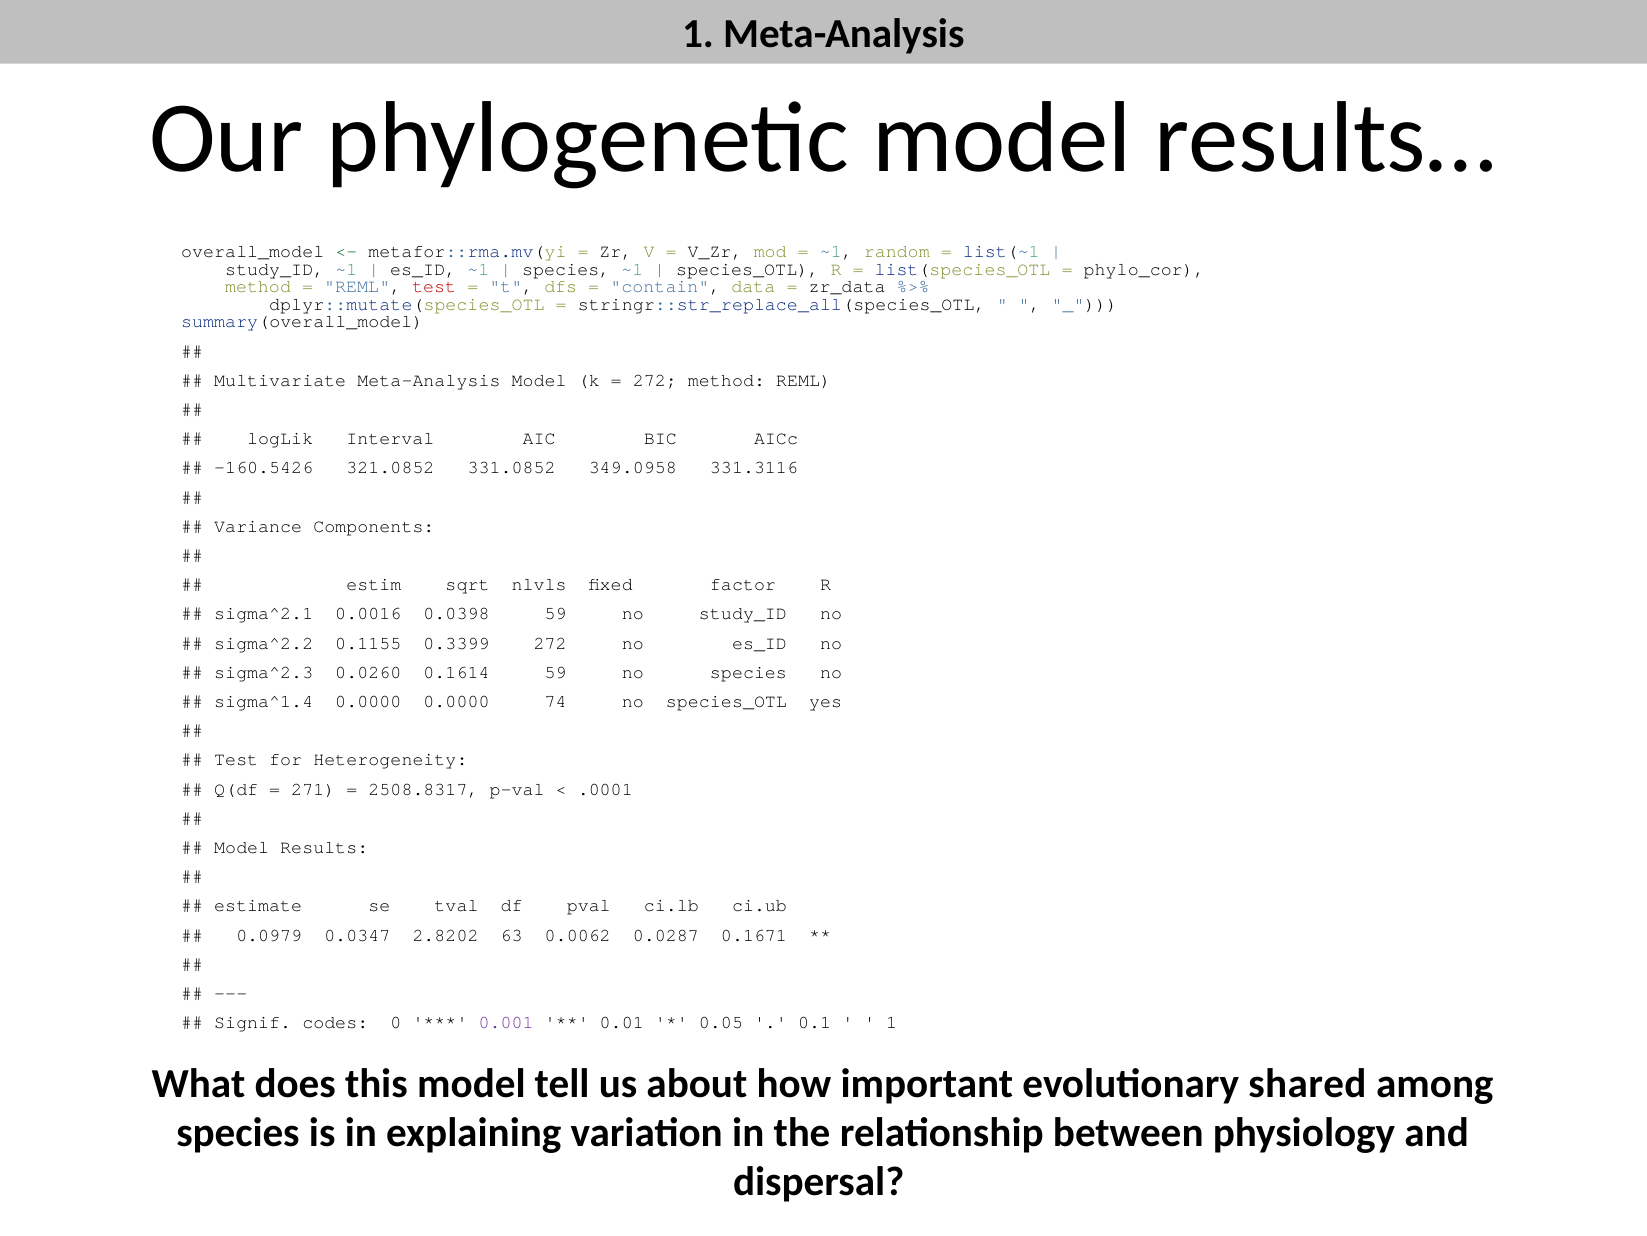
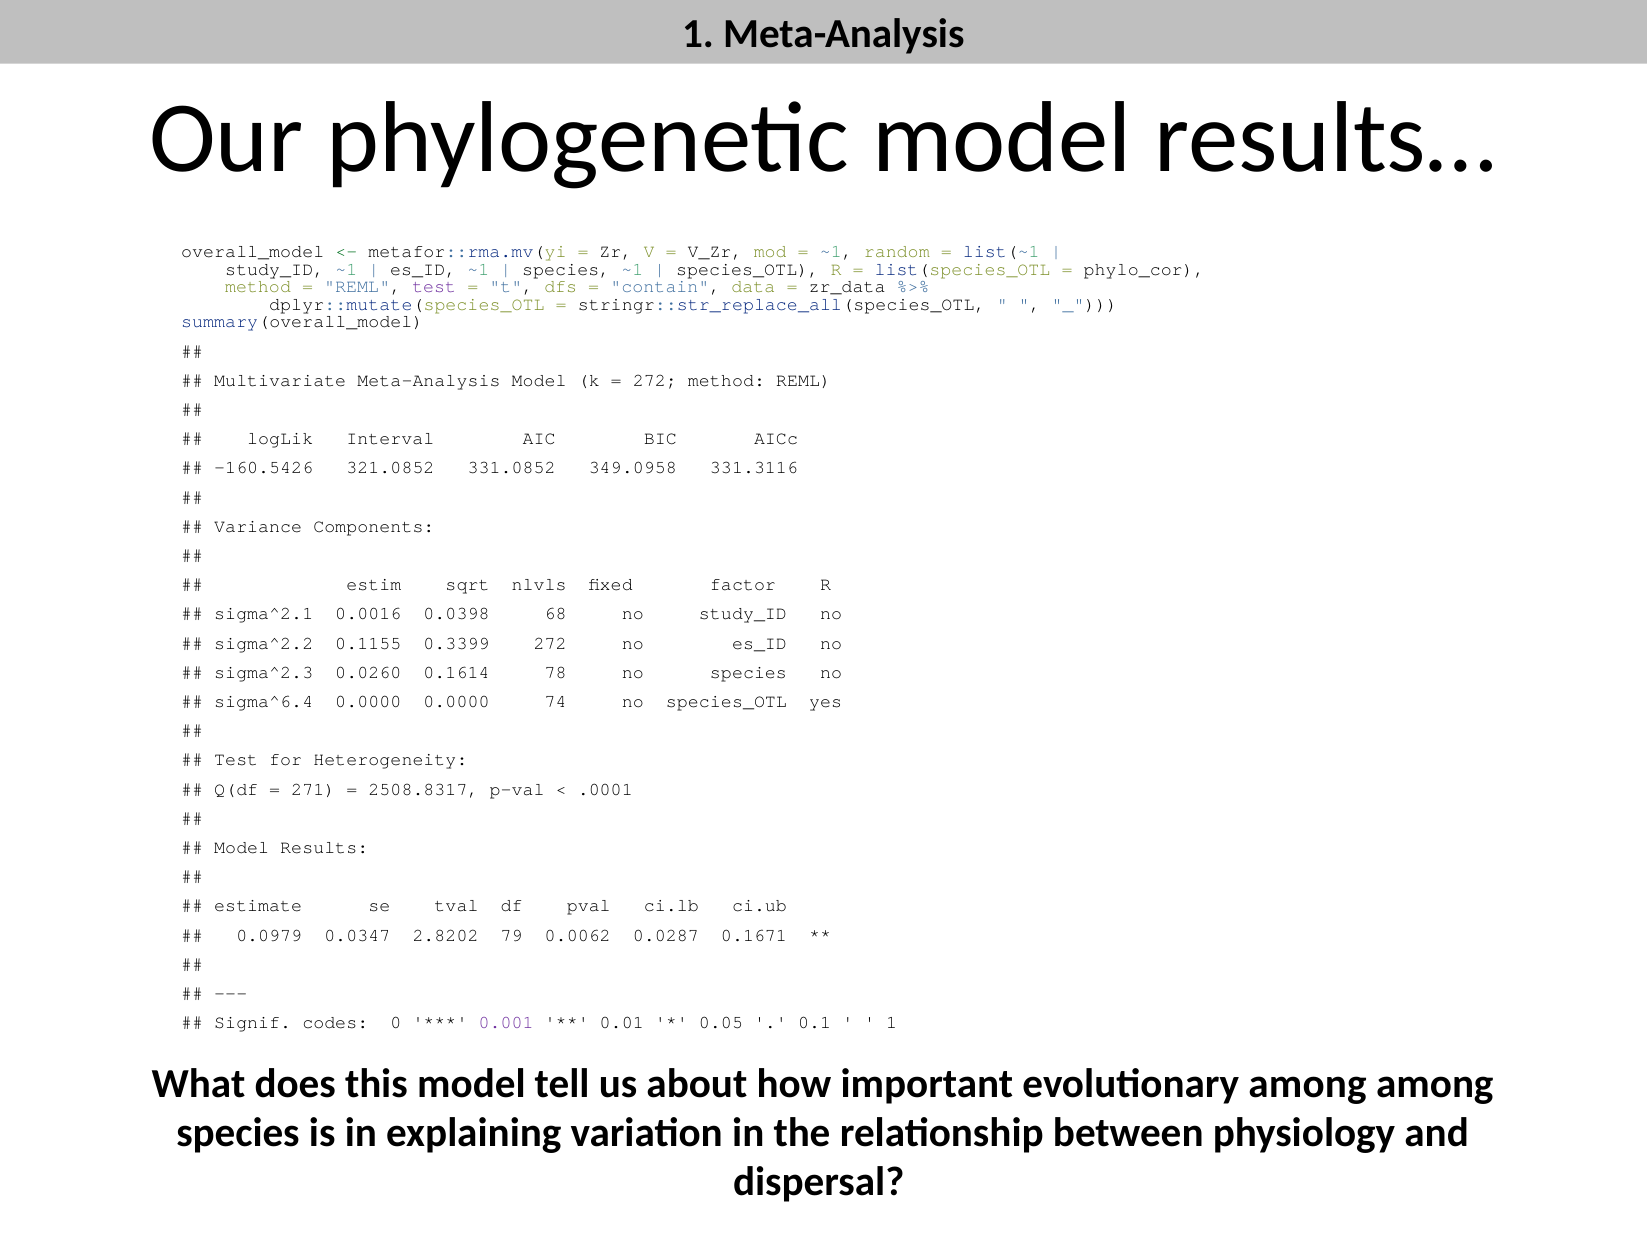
test colour: red -> purple (434, 287)
0.0398 59: 59 -> 68 (556, 613)
0.1614 59: 59 -> 78 (556, 672)
sigma^1.4: sigma^1.4 -> sigma^6.4 (264, 701)
63: 63 -> 79 (512, 934)
evolutionary shared: shared -> among (1308, 1083)
